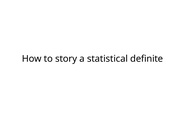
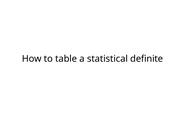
story: story -> table (66, 59)
